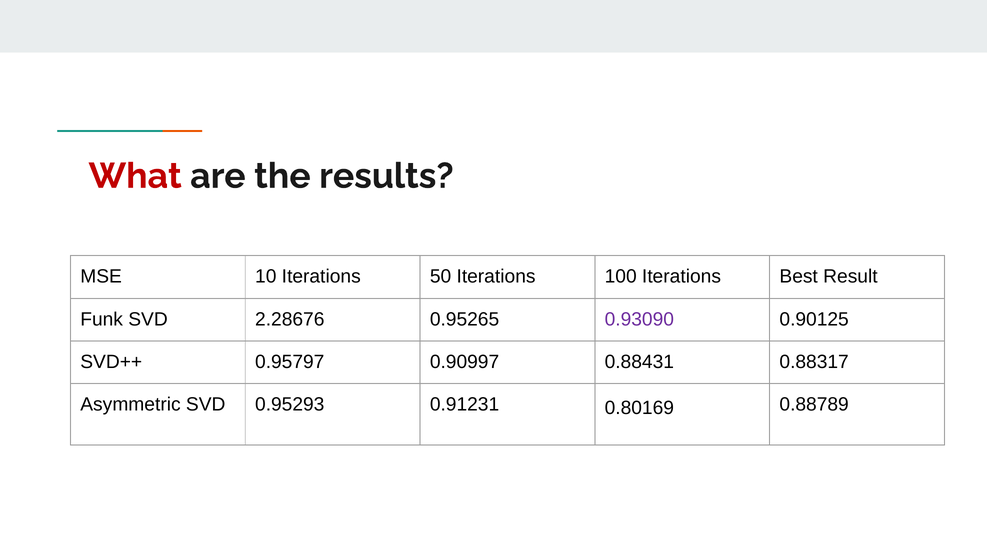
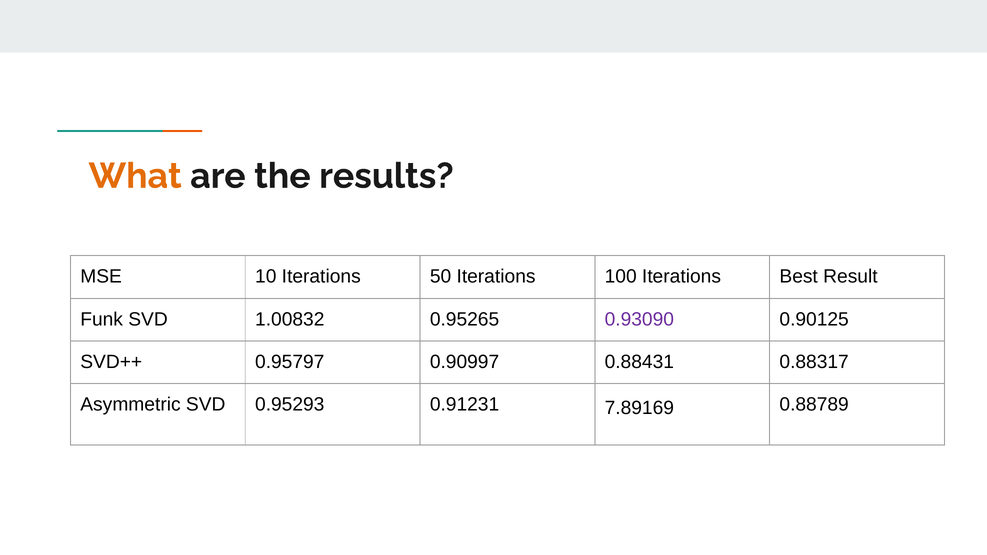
What colour: red -> orange (135, 176)
2.28676: 2.28676 -> 1.00832 (290, 319)
0.80169: 0.80169 -> 7.89169 (639, 408)
